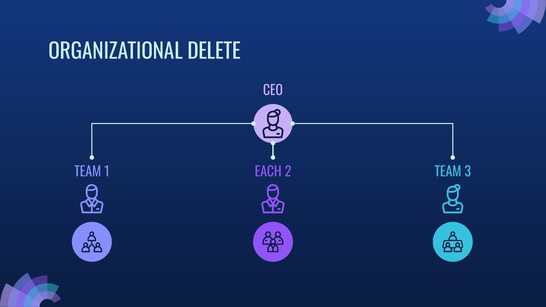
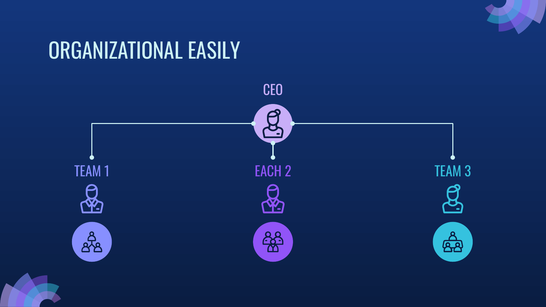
DELETE: DELETE -> EASILY (214, 52)
